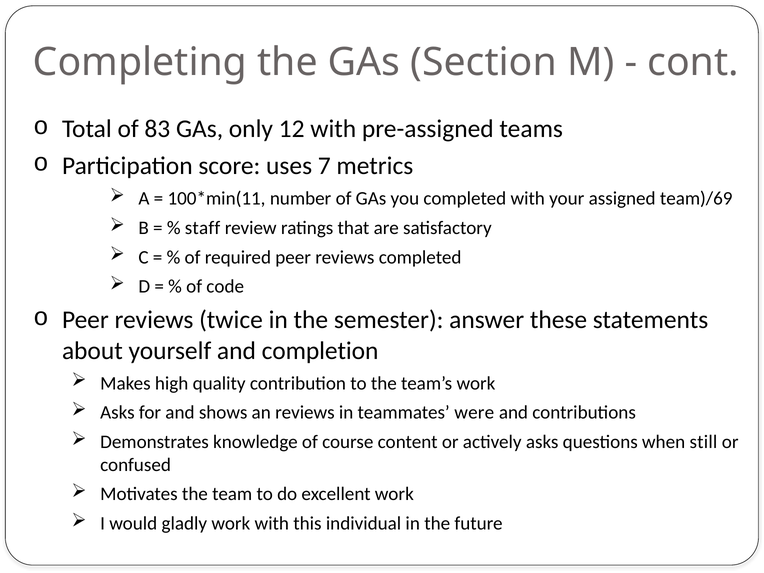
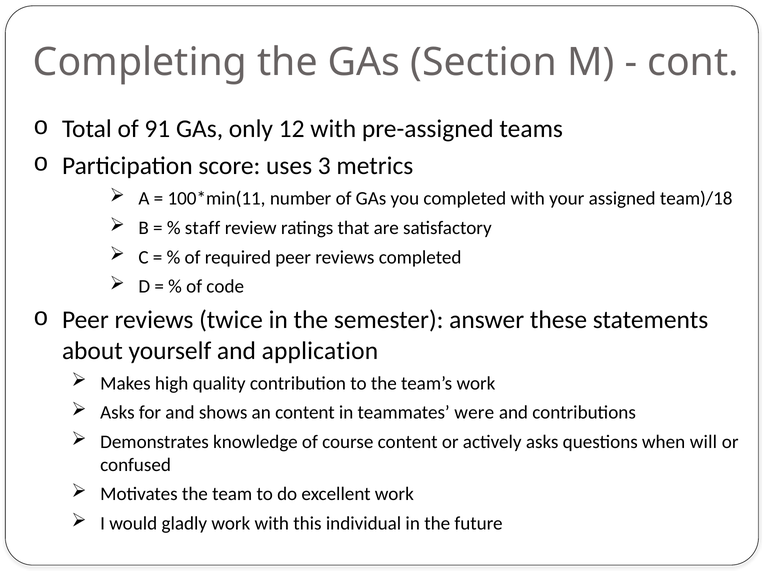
83: 83 -> 91 (157, 129)
7: 7 -> 3 (324, 166)
team)/69: team)/69 -> team)/18 (696, 199)
completion: completion -> application (320, 351)
an reviews: reviews -> content (305, 413)
still: still -> will (703, 442)
